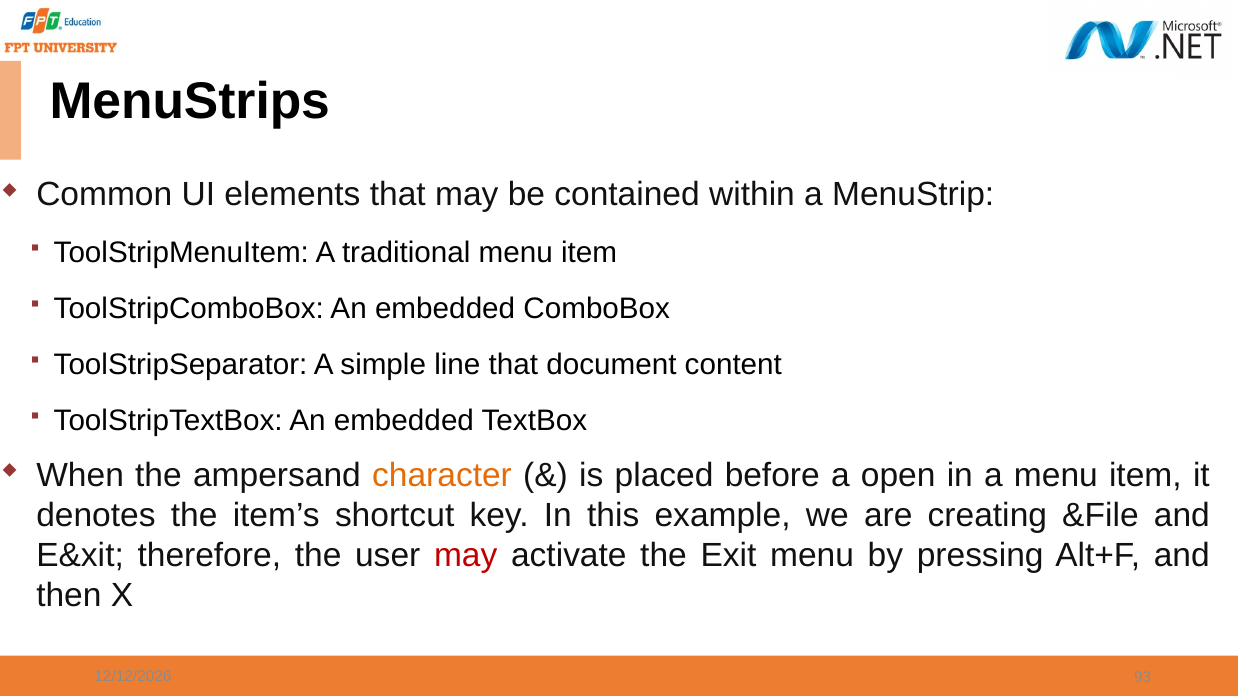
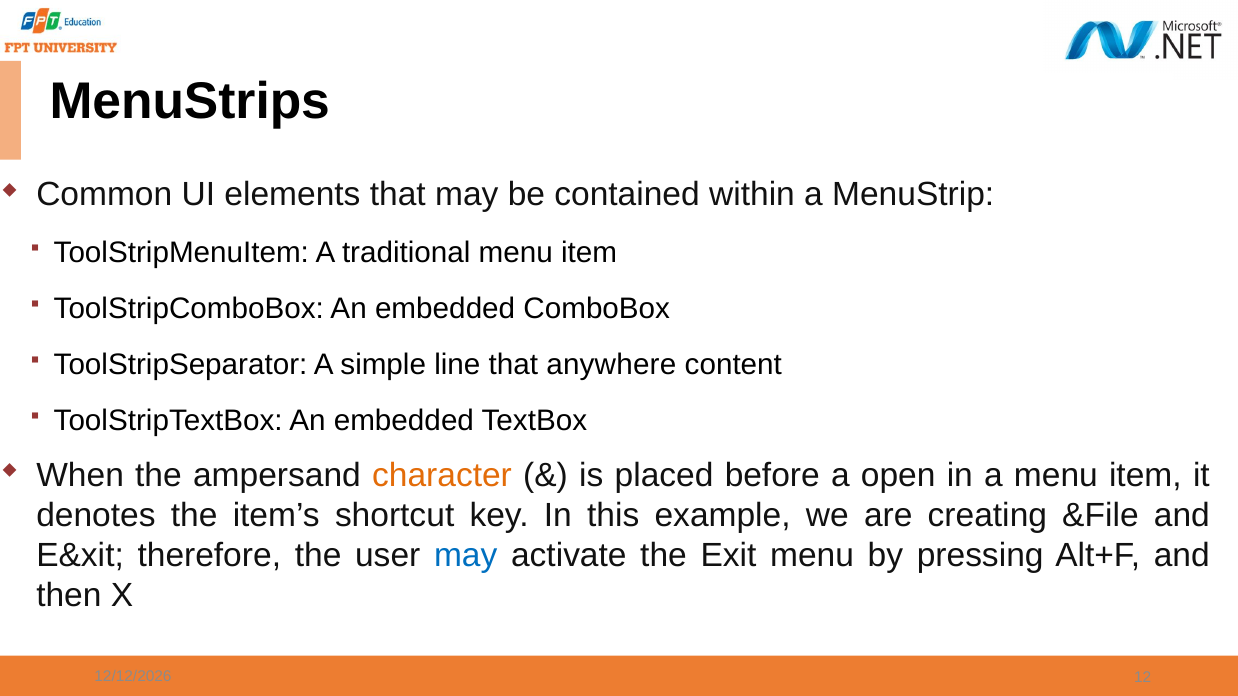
document: document -> anywhere (611, 365)
may colour: red -> blue (466, 556)
93: 93 -> 12 (1143, 678)
